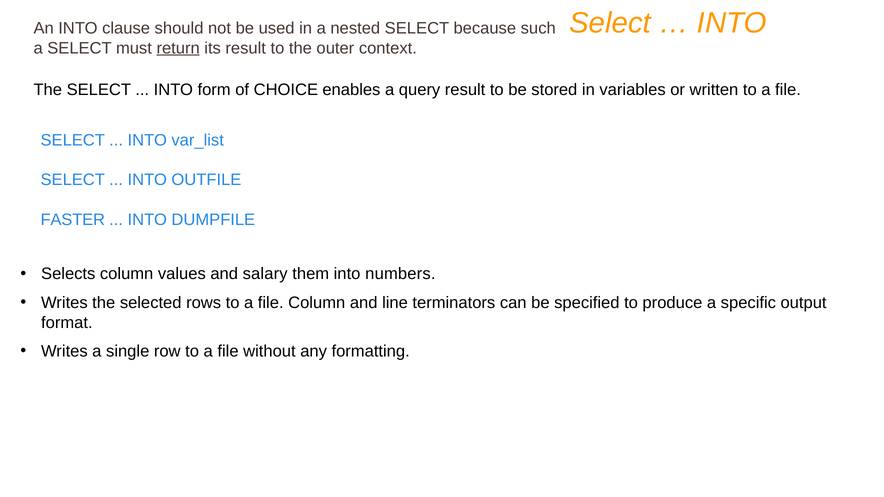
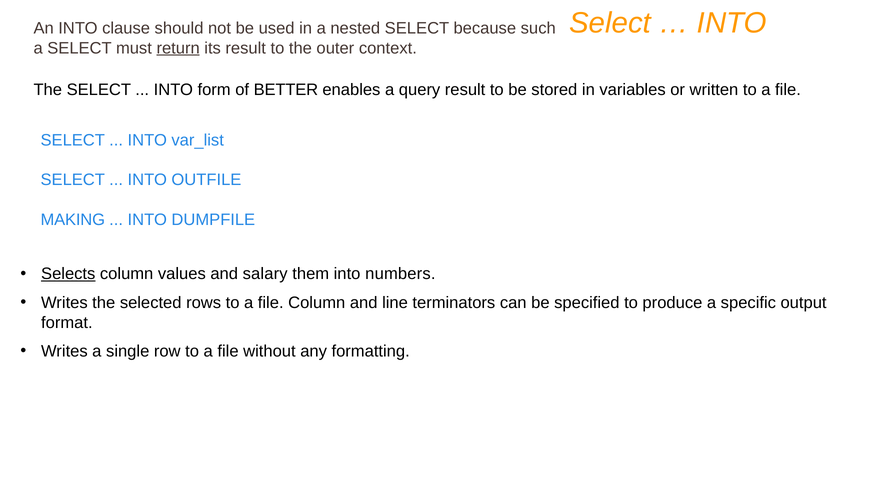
CHOICE: CHOICE -> BETTER (286, 90)
FASTER: FASTER -> MAKING (73, 220)
Selects underline: none -> present (68, 274)
